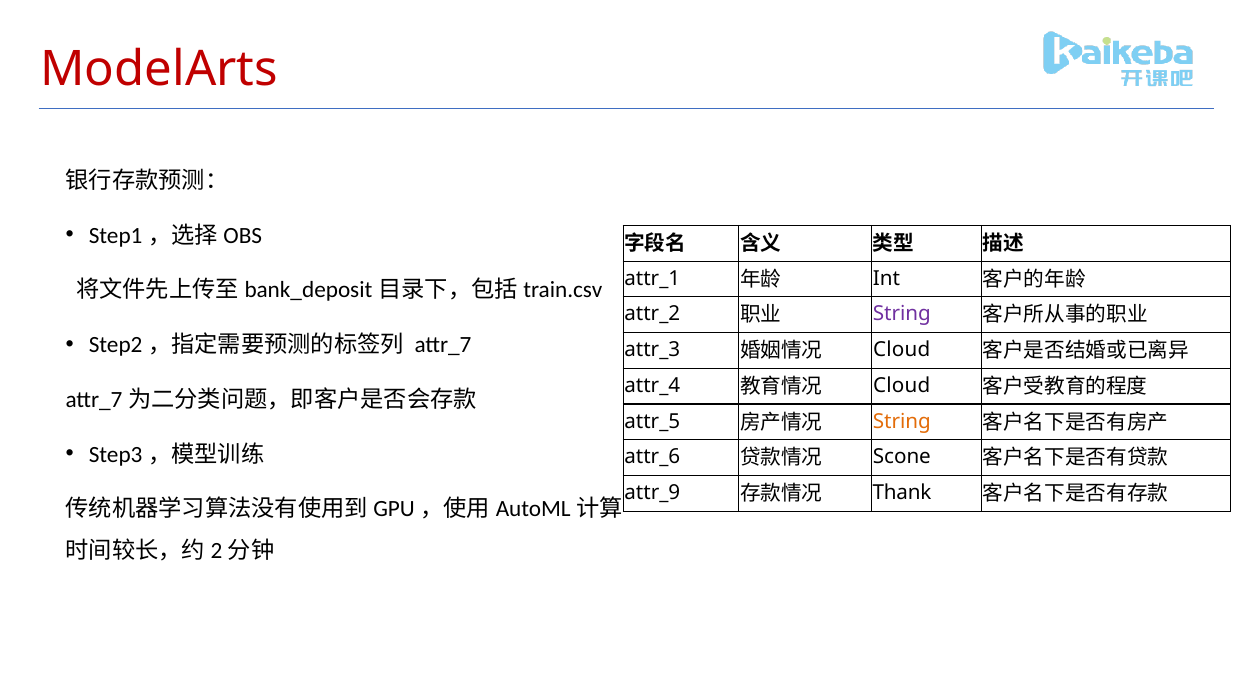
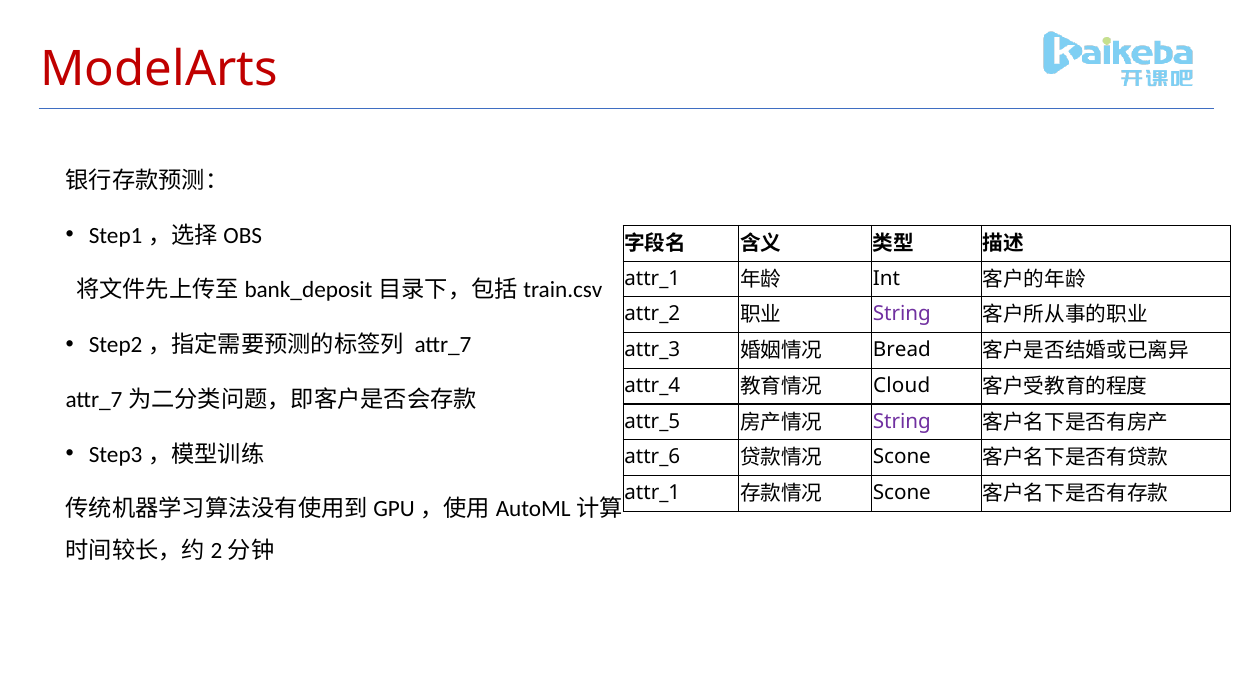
Cloud: Cloud -> Bread (902, 350)
String colour: orange -> purple (902, 422)
attr_9: attr_9 -> attr_1 (652, 493)
Thank: Thank -> Scone (902, 493)
